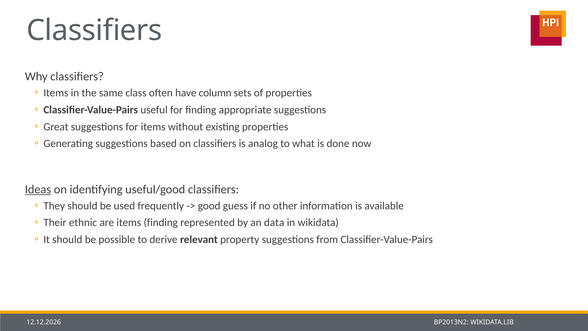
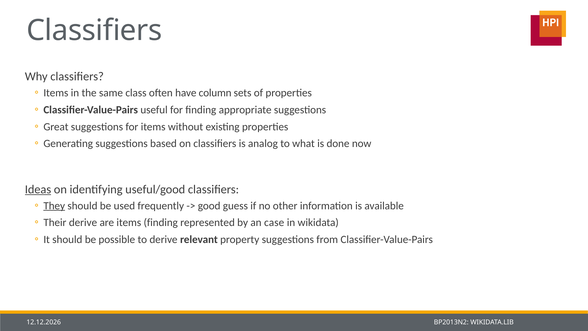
They underline: none -> present (54, 206)
Their ethnic: ethnic -> derive (83, 223)
data: data -> case (274, 223)
